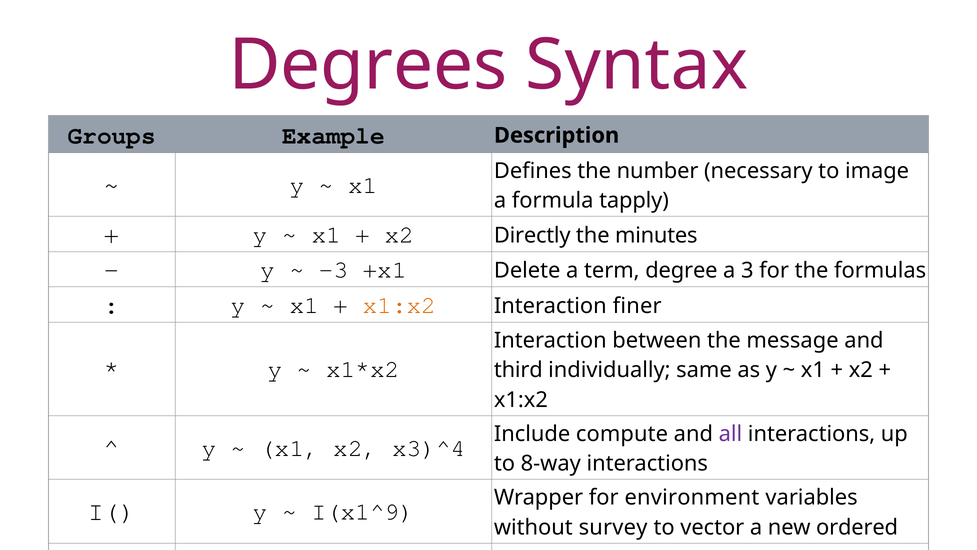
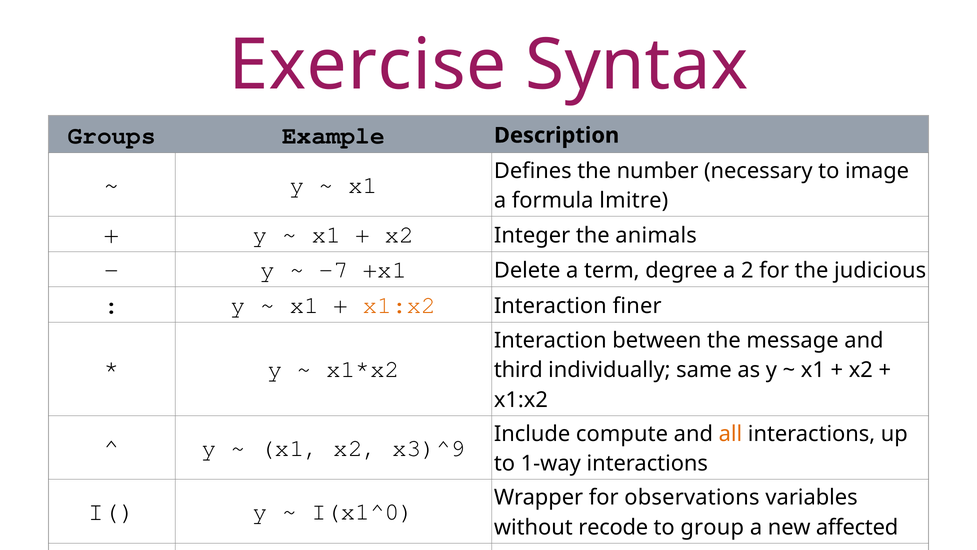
Degrees: Degrees -> Exercise (367, 65)
tapply: tapply -> lmitre (634, 201)
Directly: Directly -> Integer (532, 235)
minutes: minutes -> animals (656, 235)
-3: -3 -> -7 (334, 270)
a 3: 3 -> 2 (747, 270)
formulas: formulas -> judicious (880, 270)
x3)^4: x3)^4 -> x3)^9 (429, 448)
all colour: purple -> orange (730, 434)
8-way: 8-way -> 1-way (551, 463)
I(x1^9: I(x1^9 -> I(x1^0 (363, 511)
environment: environment -> observations (692, 497)
survey: survey -> recode (613, 527)
vector: vector -> group (712, 527)
ordered: ordered -> affected (857, 527)
